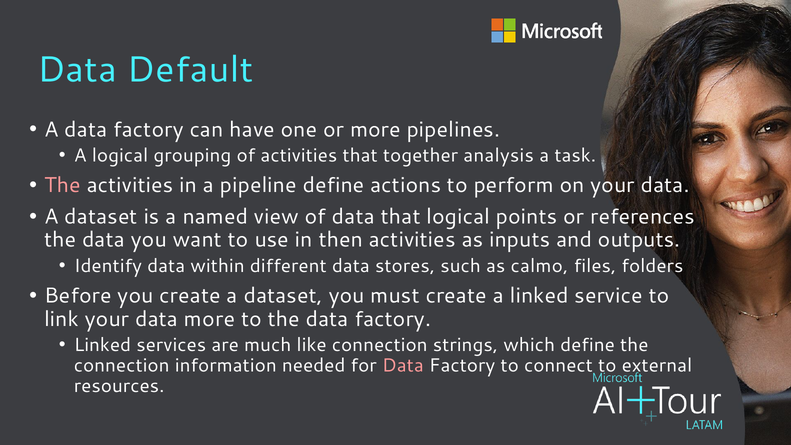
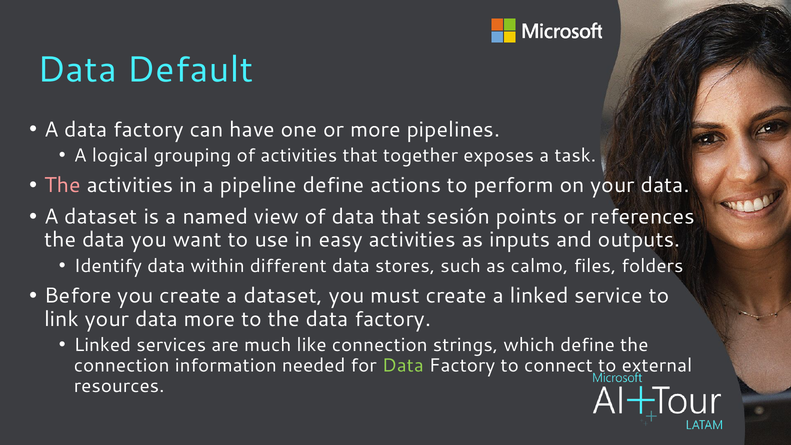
analysis: analysis -> exposes (499, 155)
that logical: logical -> sesión (458, 217)
then: then -> easy (341, 240)
Data colour: pink -> light green (403, 365)
